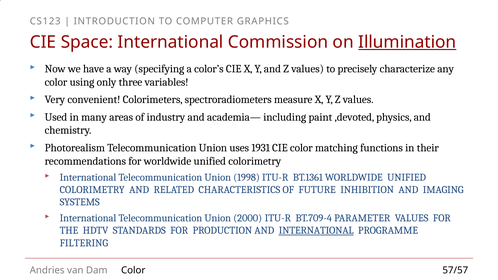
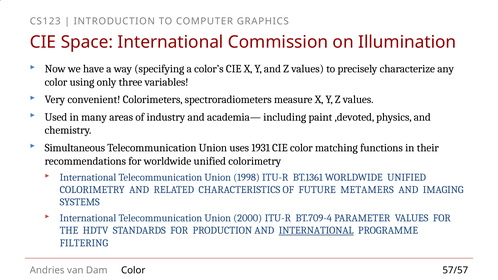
Illumination underline: present -> none (407, 42)
Photorealism: Photorealism -> Simultaneous (75, 148)
INHIBITION: INHIBITION -> METAMERS (367, 190)
